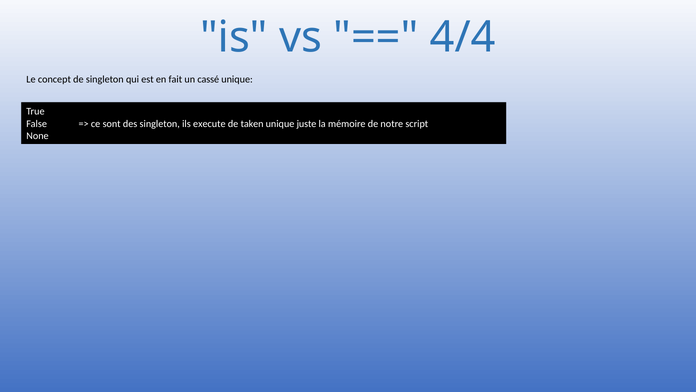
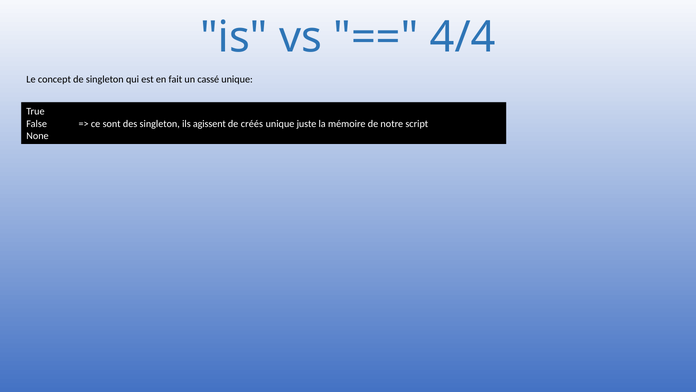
execute: execute -> agissent (209, 124)
taken: taken -> créés (252, 124)
